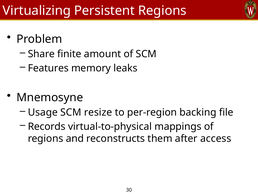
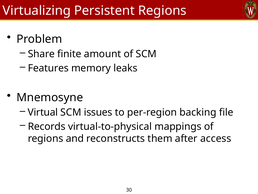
Usage: Usage -> Virtual (43, 112)
resize: resize -> issues (98, 112)
